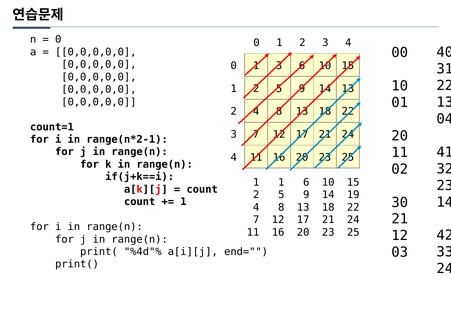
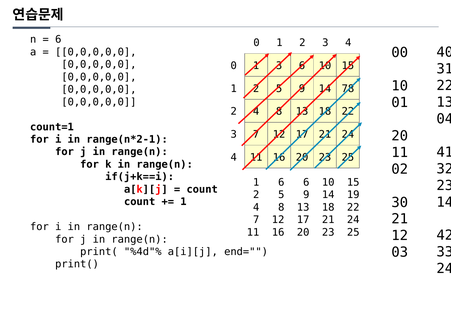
0: 0 -> 6 (58, 40)
14 13: 13 -> 78 (348, 89)
1 1: 1 -> 6 (281, 183)
